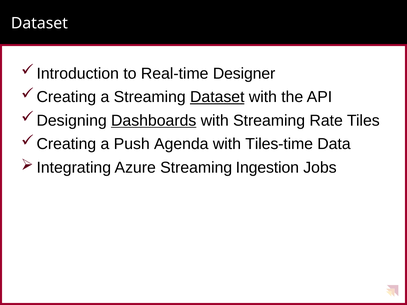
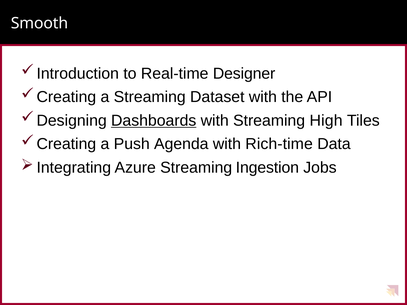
Dataset: Dataset -> Smooth (39, 23)
Dataset underline: present -> none (217, 97)
Rate: Rate -> High (326, 121)
Tiles-time: Tiles-time -> Rich-time (279, 144)
